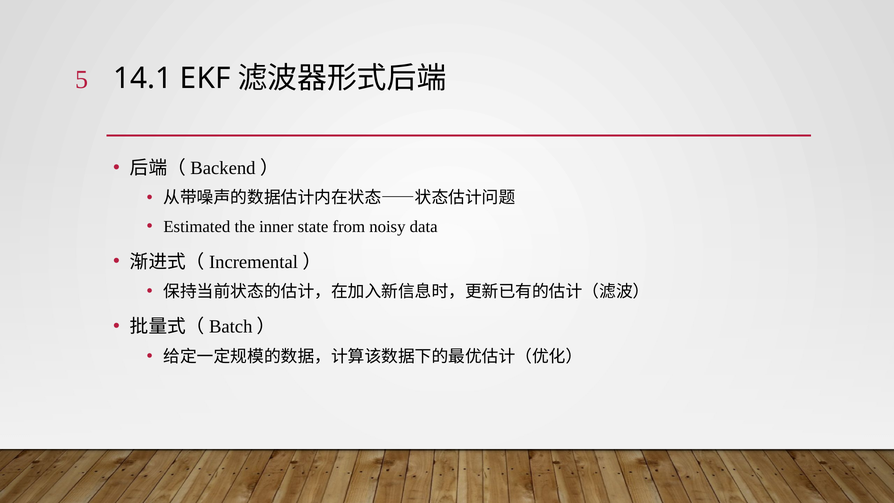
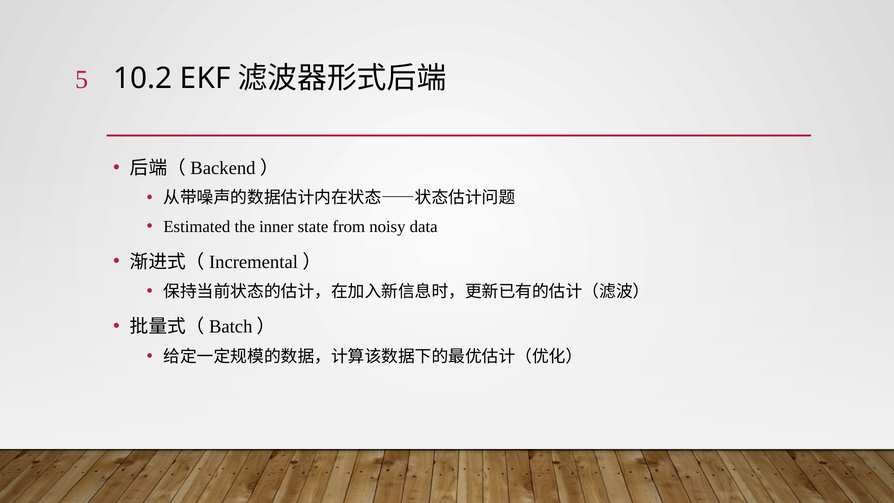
14.1: 14.1 -> 10.2 (143, 78)
